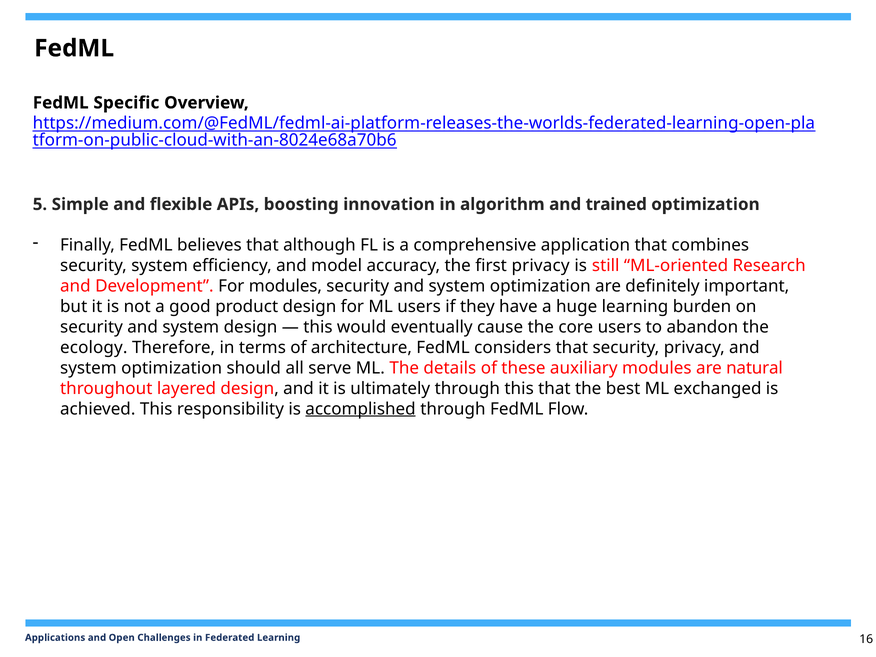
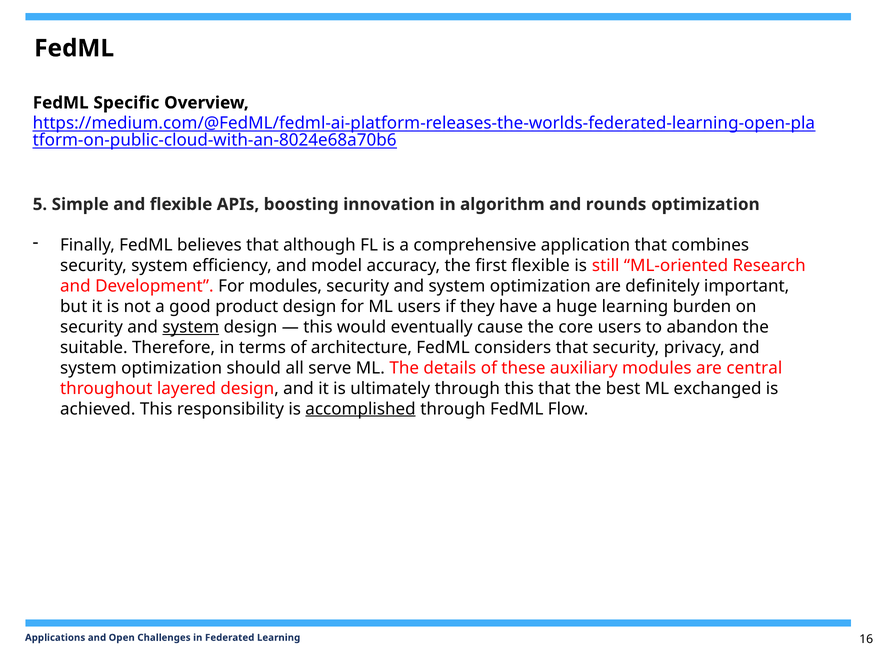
trained: trained -> rounds (616, 204)
first privacy: privacy -> flexible (541, 266)
system underline: none -> present (191, 327)
ecology: ecology -> suitable (94, 348)
natural: natural -> central (754, 368)
